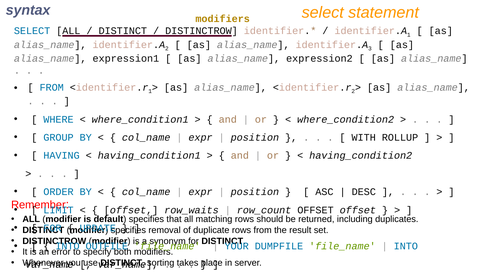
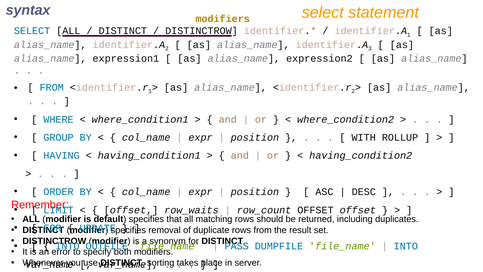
YOUR: YOUR -> PASS (237, 246)
